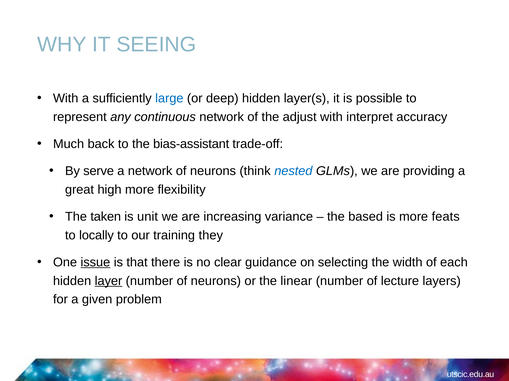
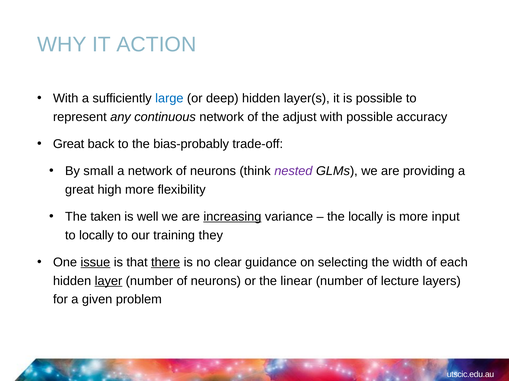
SEEING: SEEING -> ACTION (156, 44)
with interpret: interpret -> possible (370, 117)
Much: Much -> Great (69, 144)
bias-assistant: bias-assistant -> bias-probably (191, 144)
serve: serve -> small (98, 171)
nested colour: blue -> purple (293, 171)
unit: unit -> well (148, 217)
increasing underline: none -> present (232, 217)
the based: based -> locally (366, 217)
feats: feats -> input (446, 217)
there underline: none -> present (166, 263)
